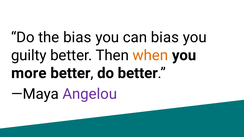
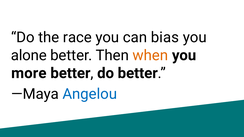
the bias: bias -> race (77, 38)
guilty: guilty -> alone (29, 55)
Angelou colour: purple -> blue (90, 94)
